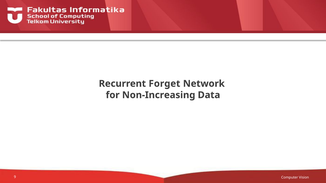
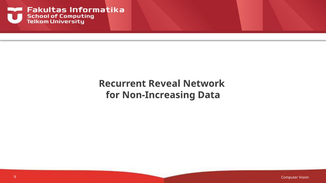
Forget: Forget -> Reveal (164, 84)
